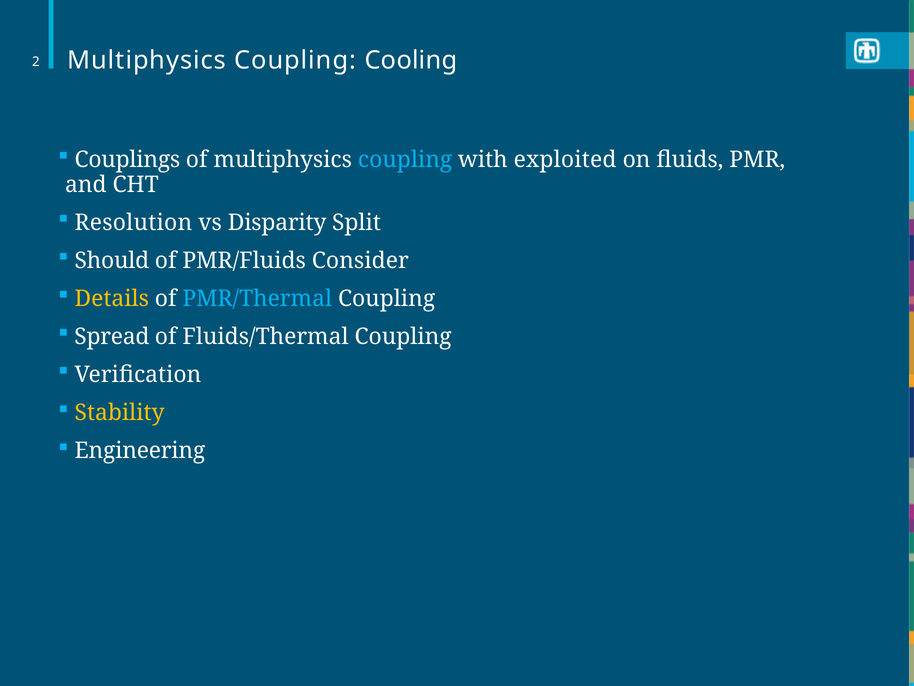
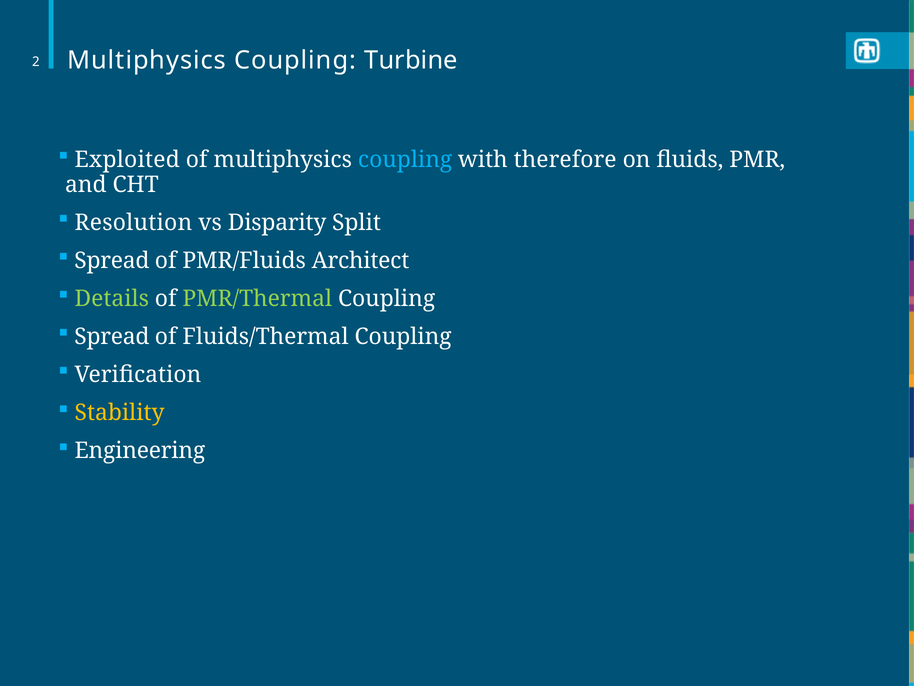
Cooling: Cooling -> Turbine (411, 60)
Couplings: Couplings -> Exploited (127, 160)
exploited: exploited -> therefore (565, 160)
Should: Should -> Spread (112, 260)
Consider: Consider -> Architect (360, 260)
Details colour: yellow -> light green (112, 298)
PMR/Thermal colour: light blue -> light green (257, 298)
